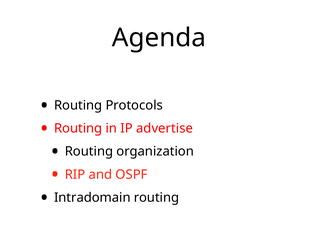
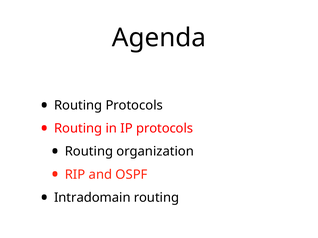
IP advertise: advertise -> protocols (165, 129)
